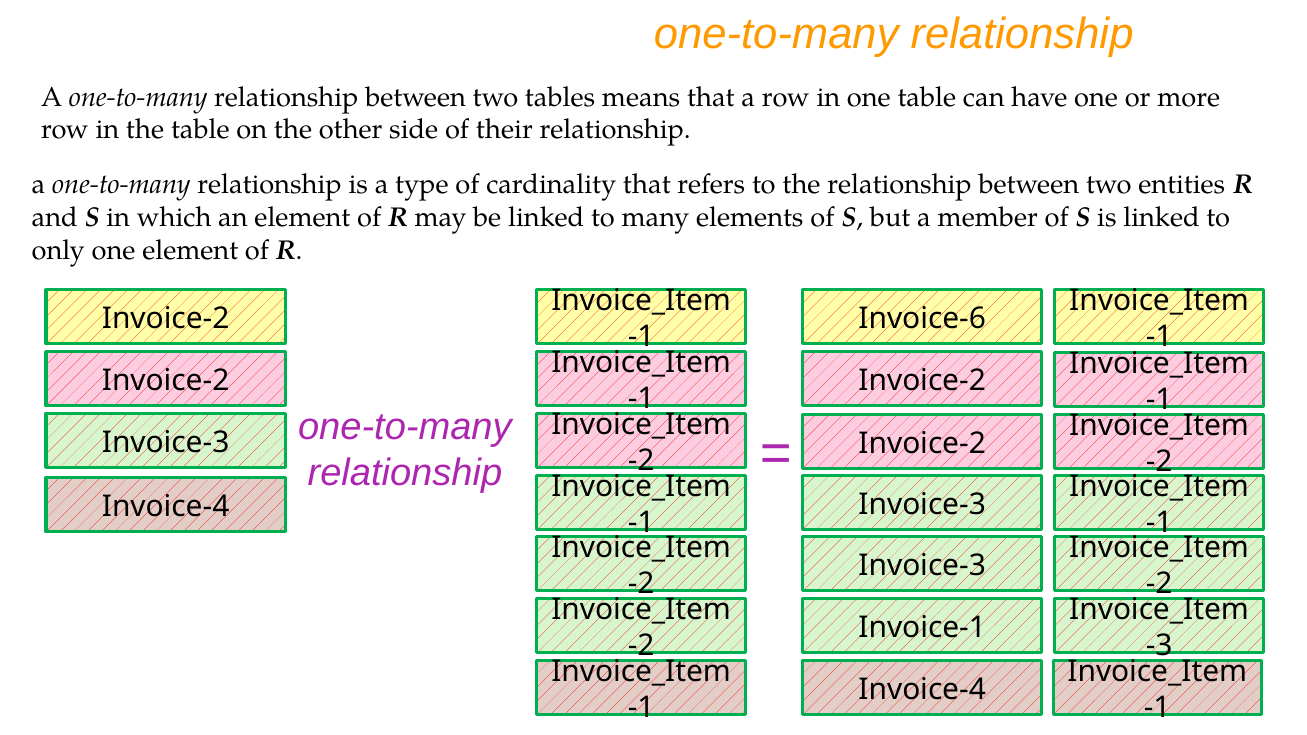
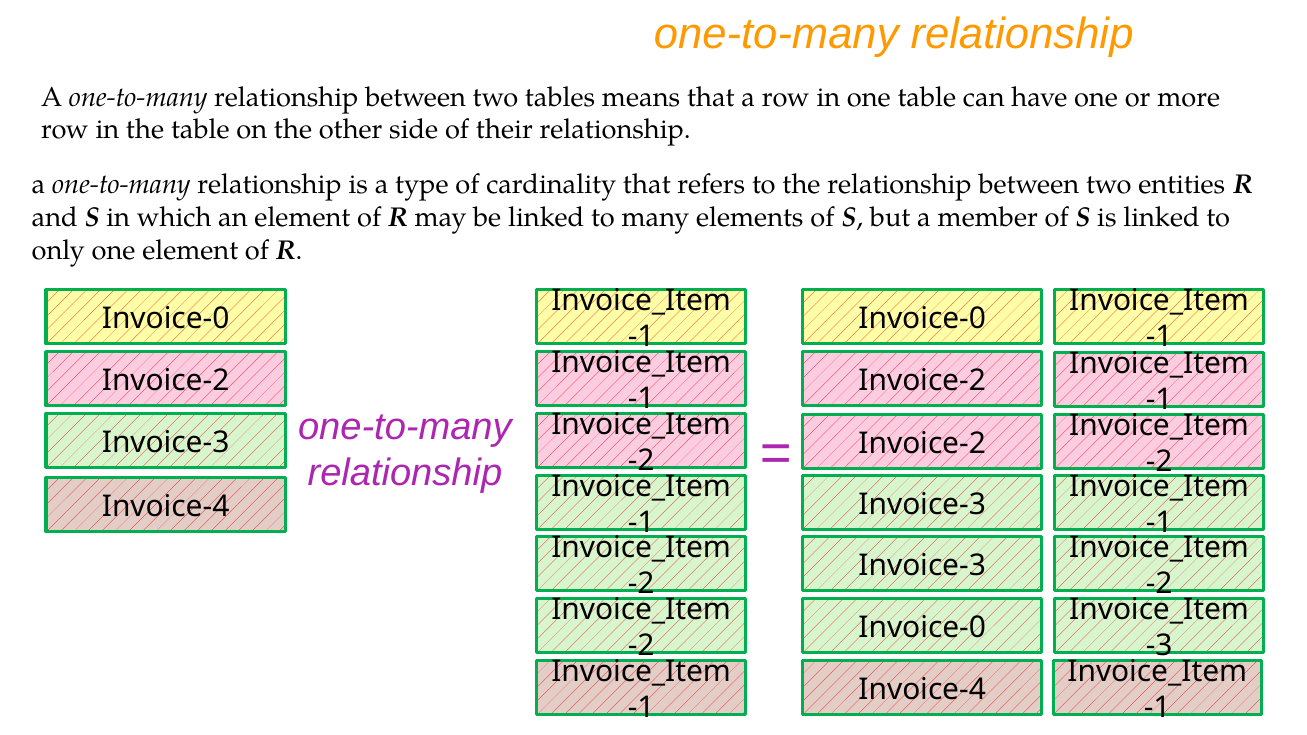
Invoice-2: Invoice-2 -> Invoice-0 (166, 319)
Invoice-6: Invoice-6 -> Invoice-0 (922, 319)
Invoice-1: Invoice-1 -> Invoice-0 (922, 628)
